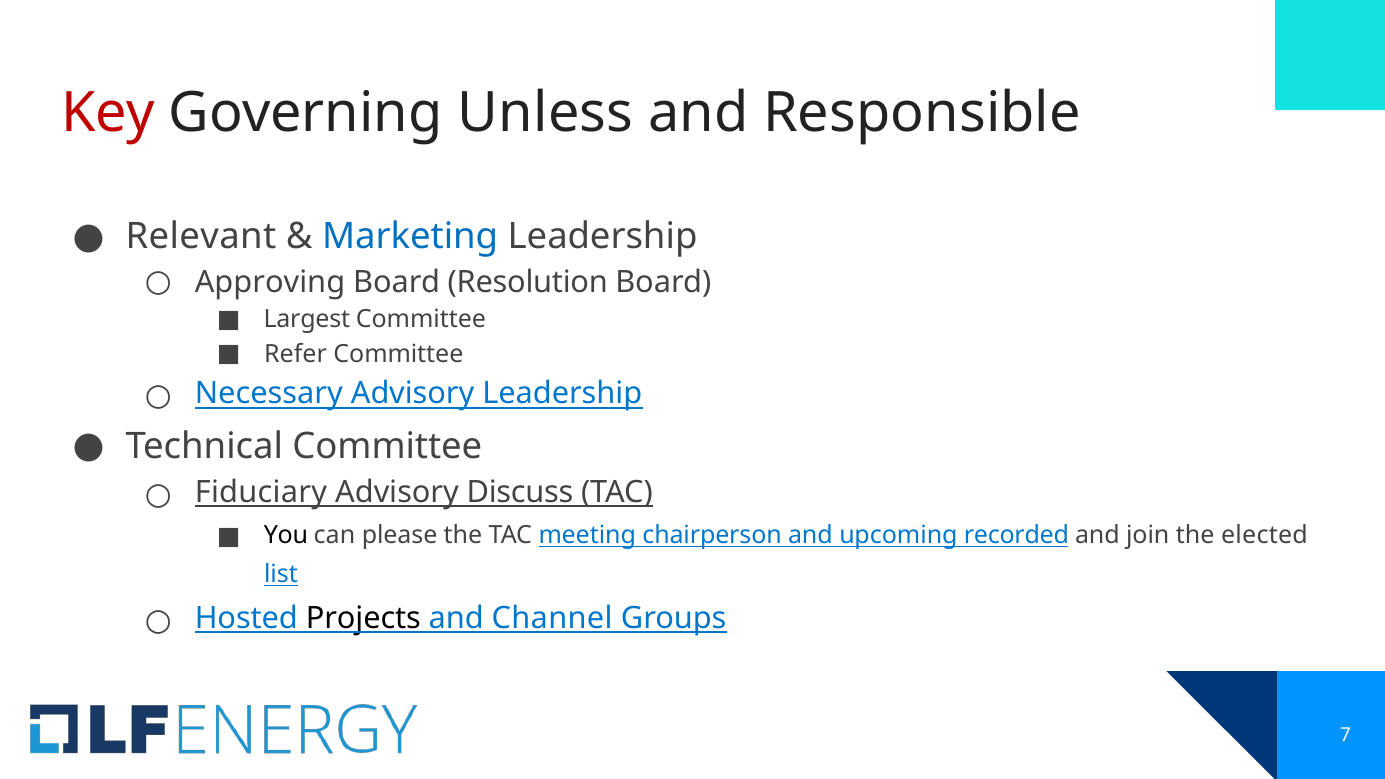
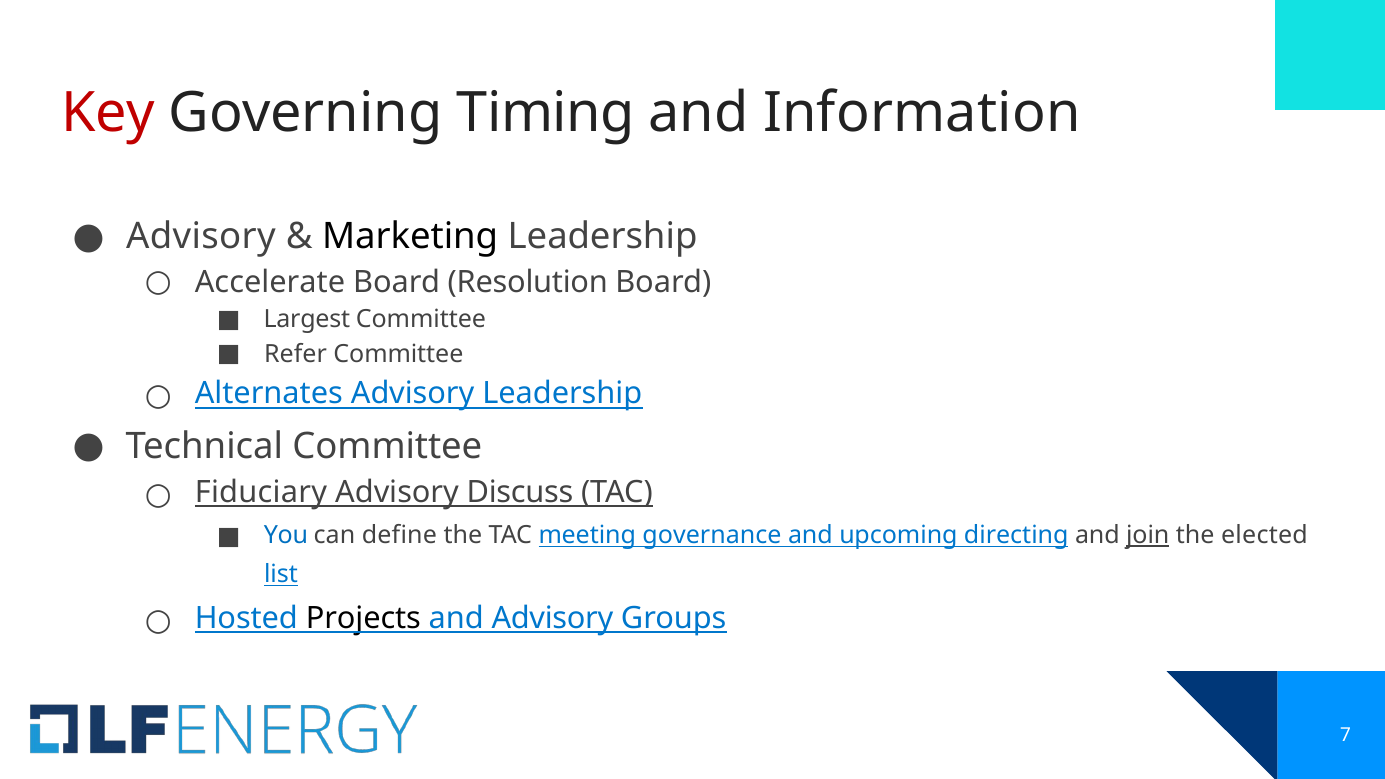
Unless: Unless -> Timing (546, 113)
Responsible: Responsible -> Information (922, 113)
Relevant: Relevant -> Advisory (201, 237)
Marketing colour: blue -> black (410, 237)
Approving: Approving -> Accelerate (270, 282)
Necessary: Necessary -> Alternates (269, 394)
You colour: black -> blue (286, 535)
please: please -> define (399, 535)
chairperson: chairperson -> governance (712, 535)
recorded: recorded -> directing (1016, 535)
join underline: none -> present (1148, 535)
and Channel: Channel -> Advisory (552, 618)
